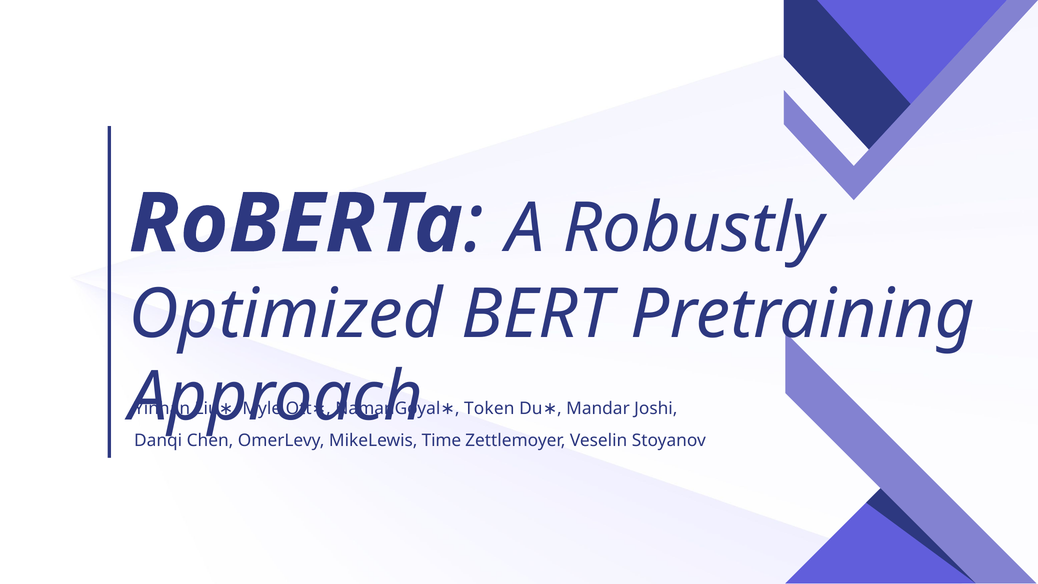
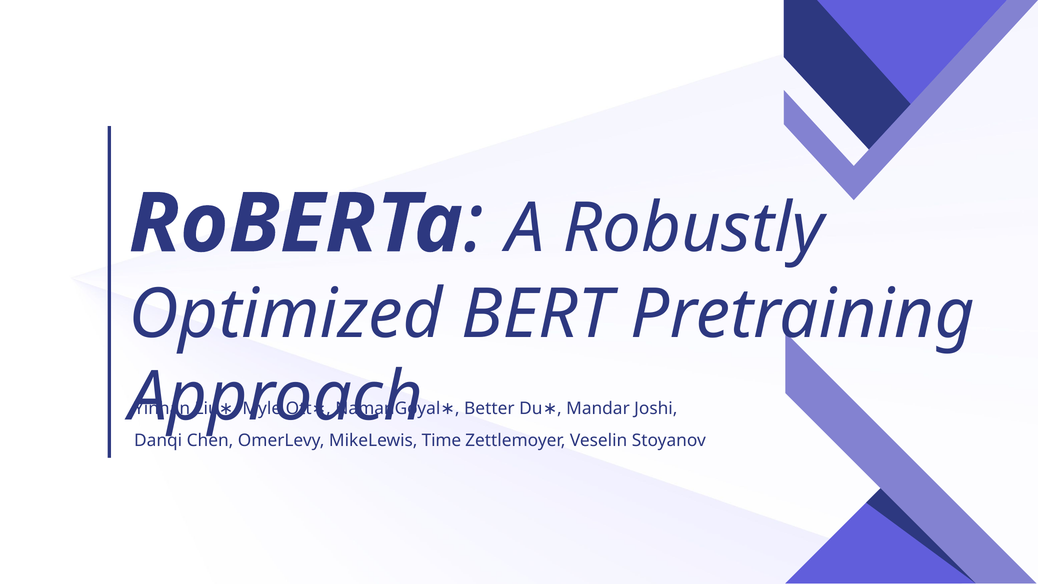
Token: Token -> Better (489, 408)
